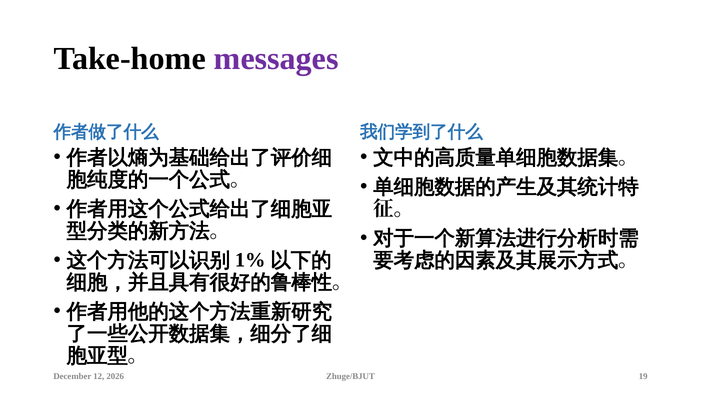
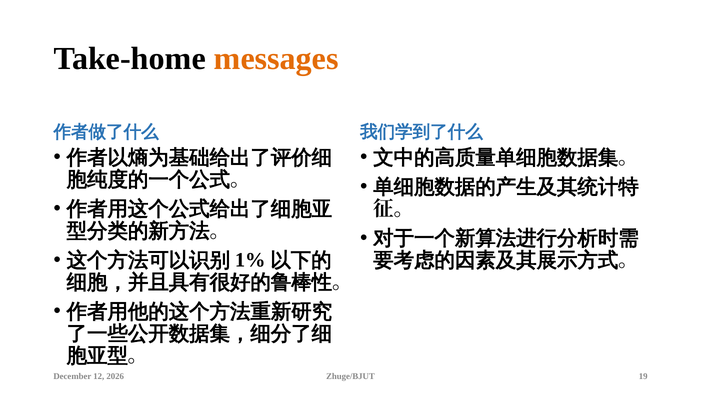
messages colour: purple -> orange (276, 59)
